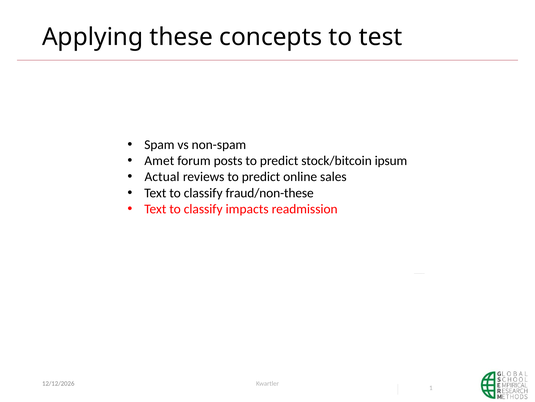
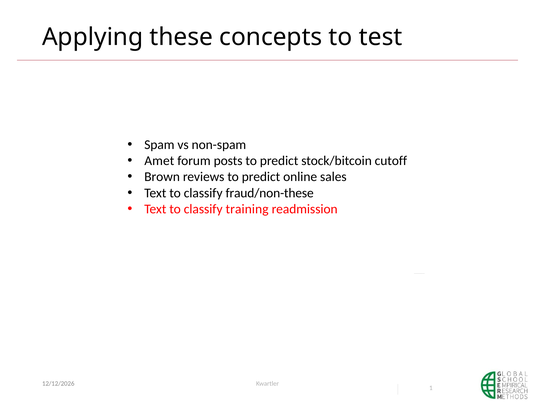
ipsum: ipsum -> cutoff (391, 161)
Actual: Actual -> Brown (162, 177)
impacts: impacts -> training (247, 209)
